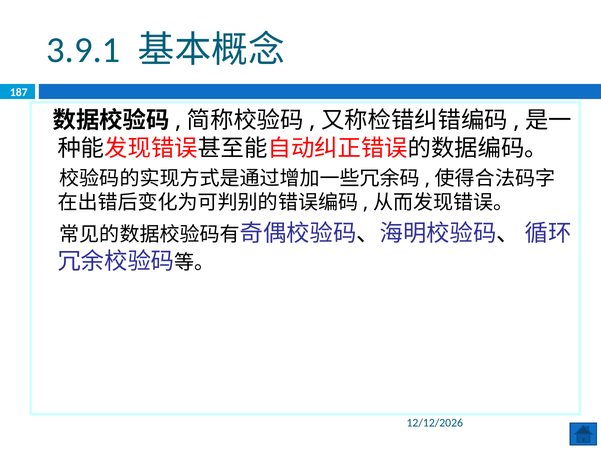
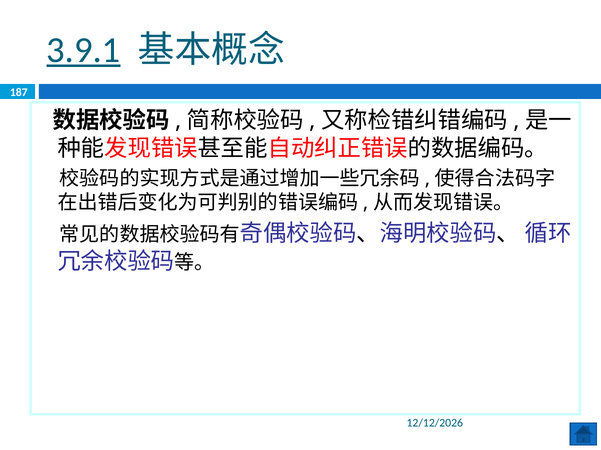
3.9.1 underline: none -> present (83, 50)
